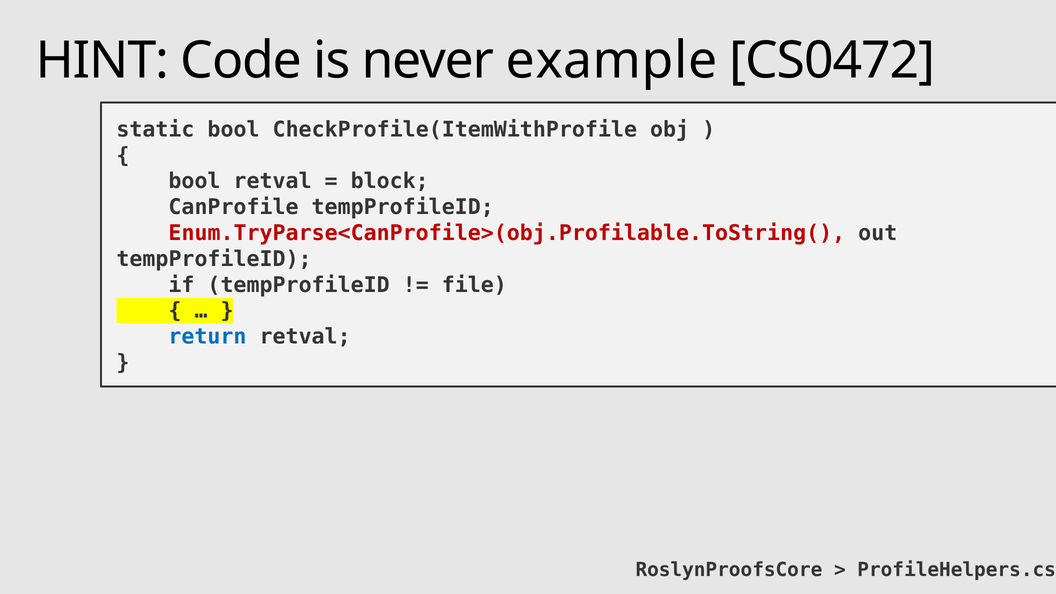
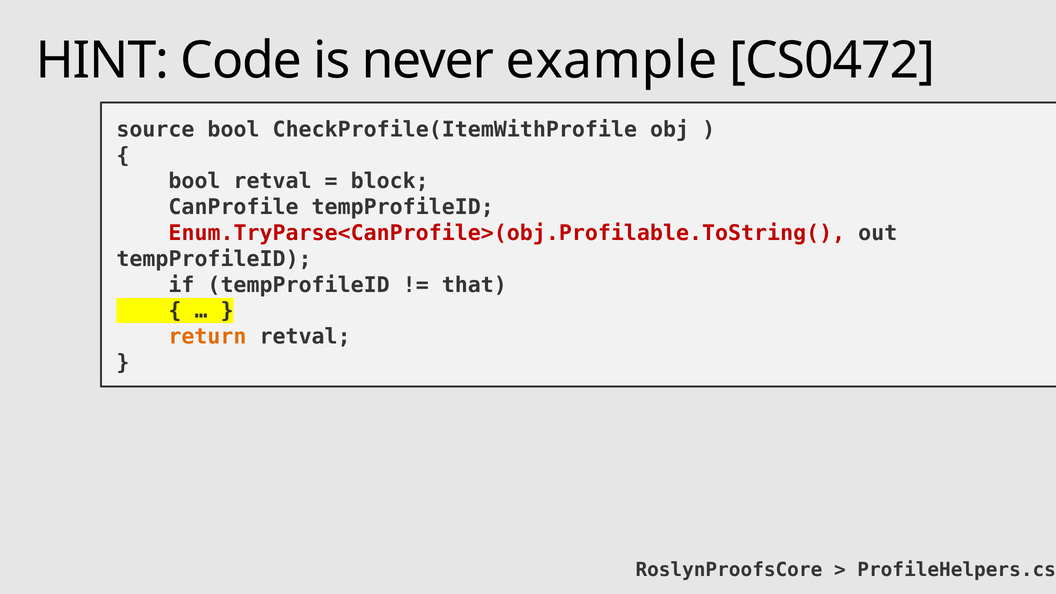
static: static -> source (155, 130)
file: file -> that (474, 285)
return colour: blue -> orange (207, 337)
